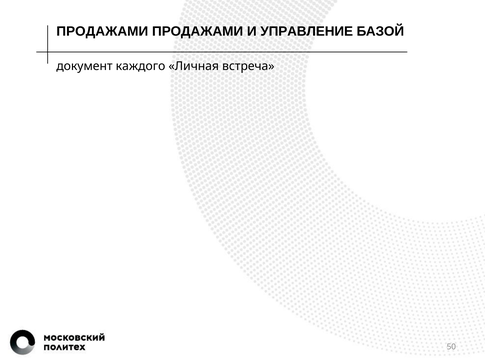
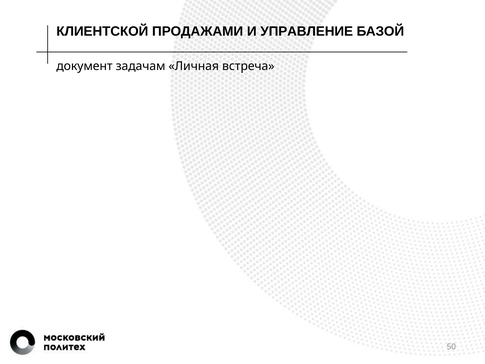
ПРОДАЖАМИ: ПРОДАЖАМИ -> КЛИЕНТСКОЙ (102, 31)
каждого: каждого -> задачам (141, 66)
